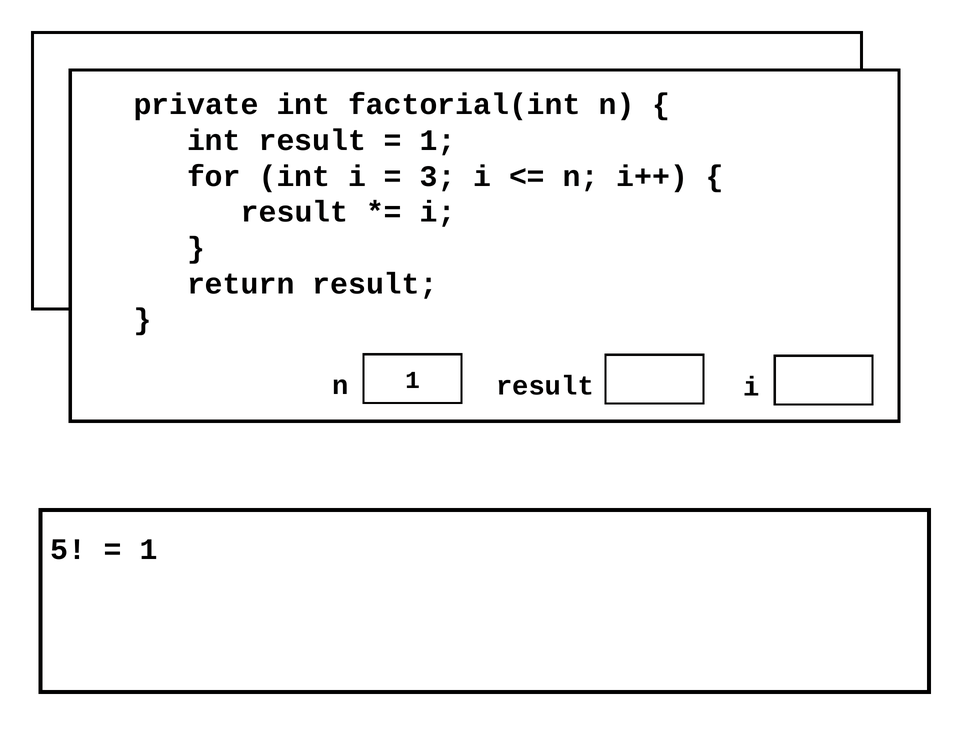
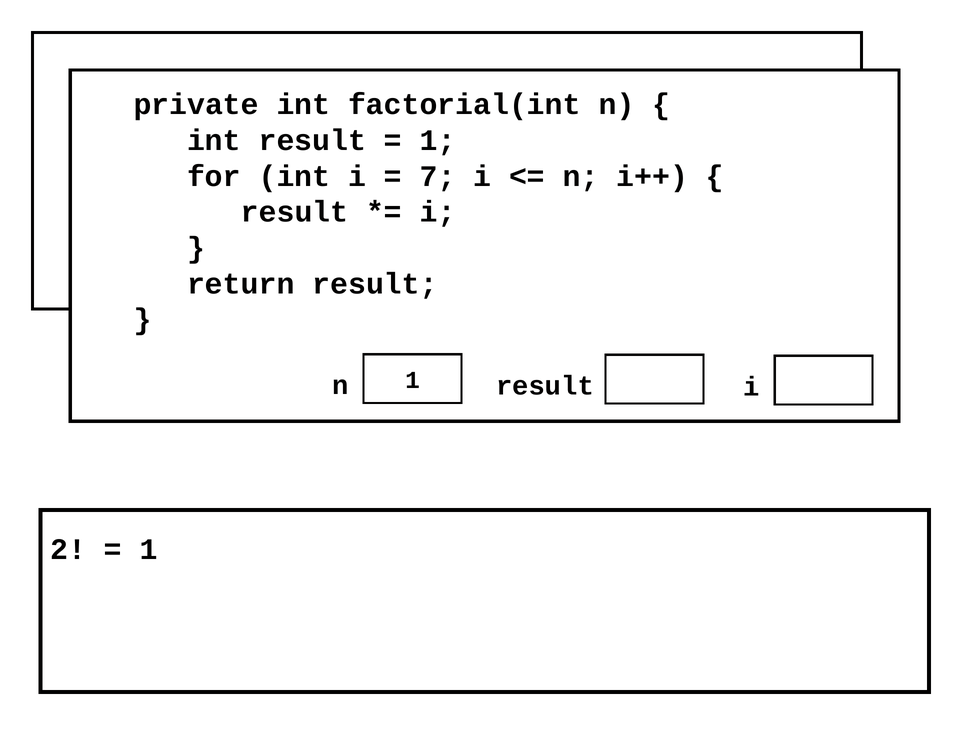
3: 3 -> 7 (438, 176)
5: 5 -> 2 (68, 550)
